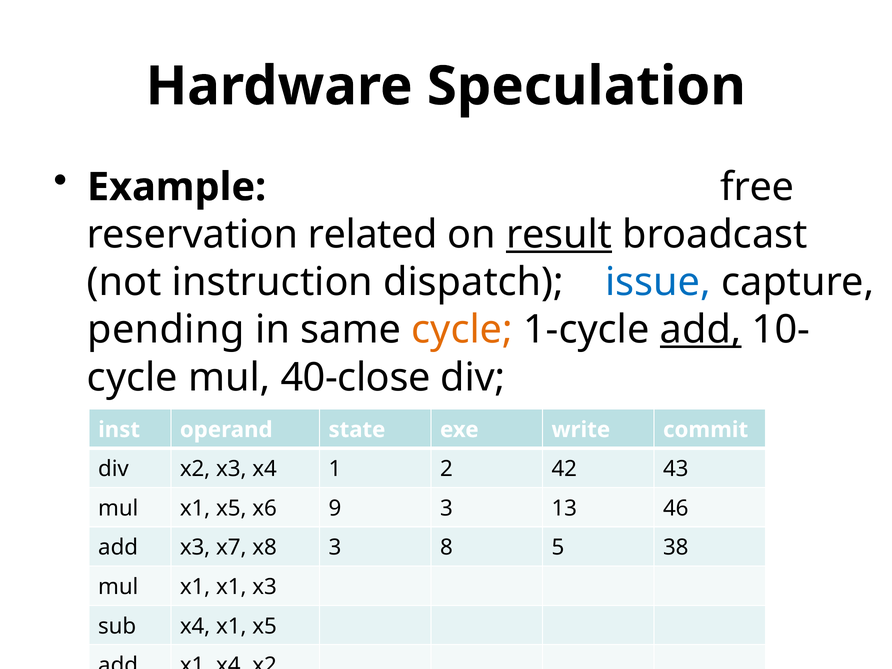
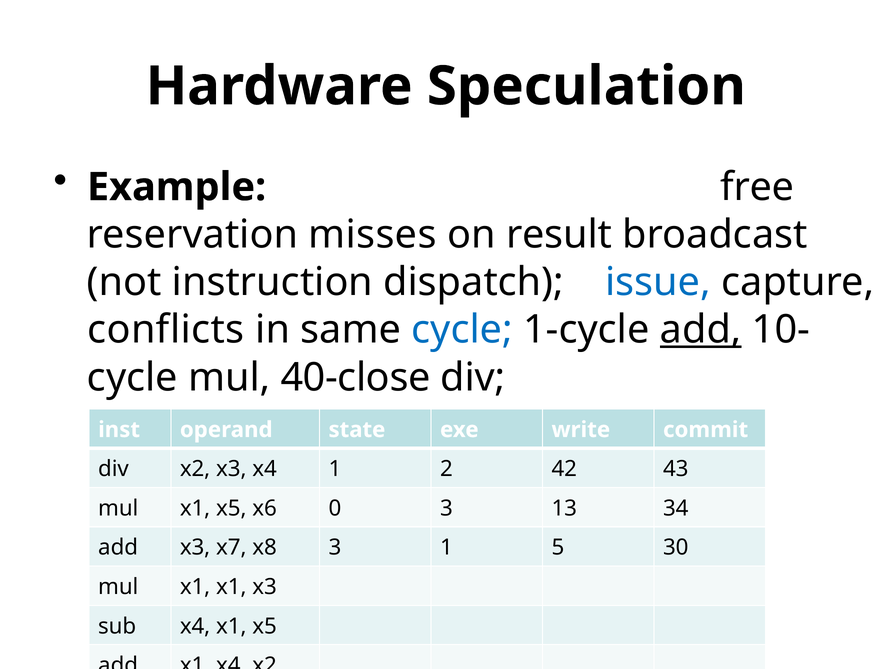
related: related -> misses (372, 235)
result underline: present -> none (559, 235)
pending: pending -> conflicts (166, 330)
cycle colour: orange -> blue (462, 330)
9: 9 -> 0 (335, 508)
46: 46 -> 34 (676, 508)
3 8: 8 -> 1 (446, 548)
38: 38 -> 30 (676, 548)
